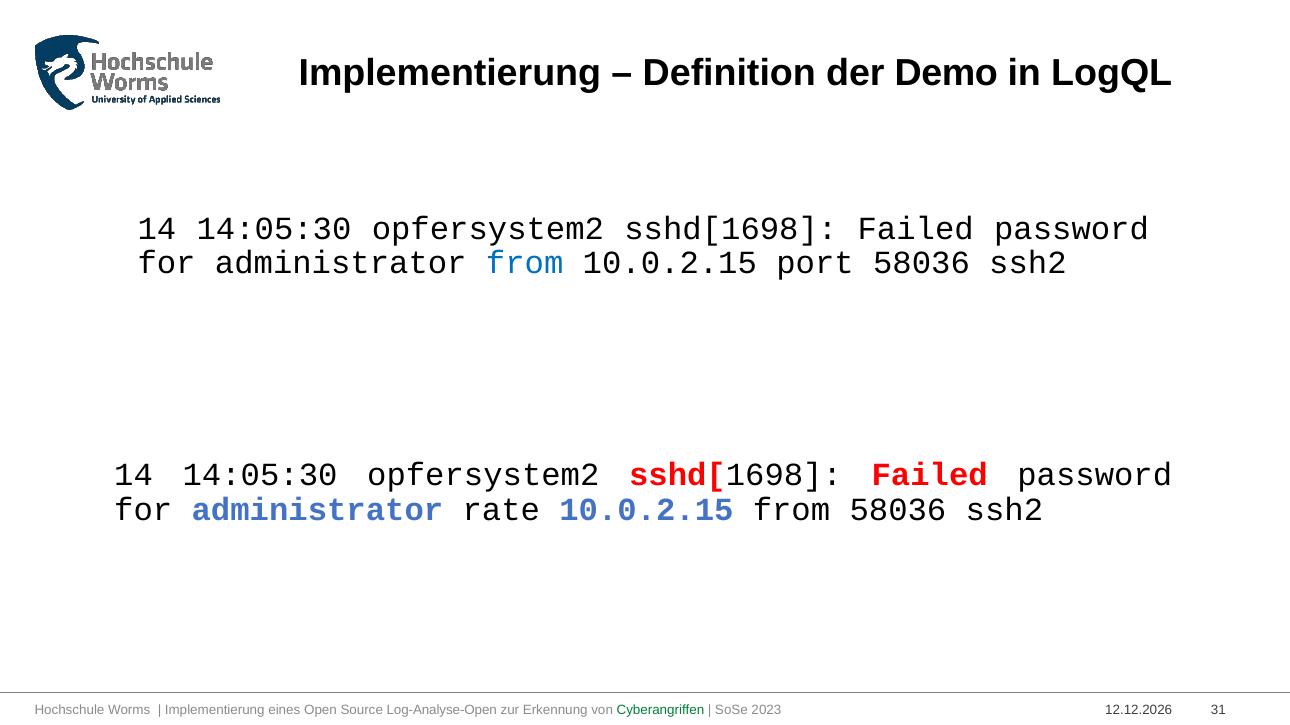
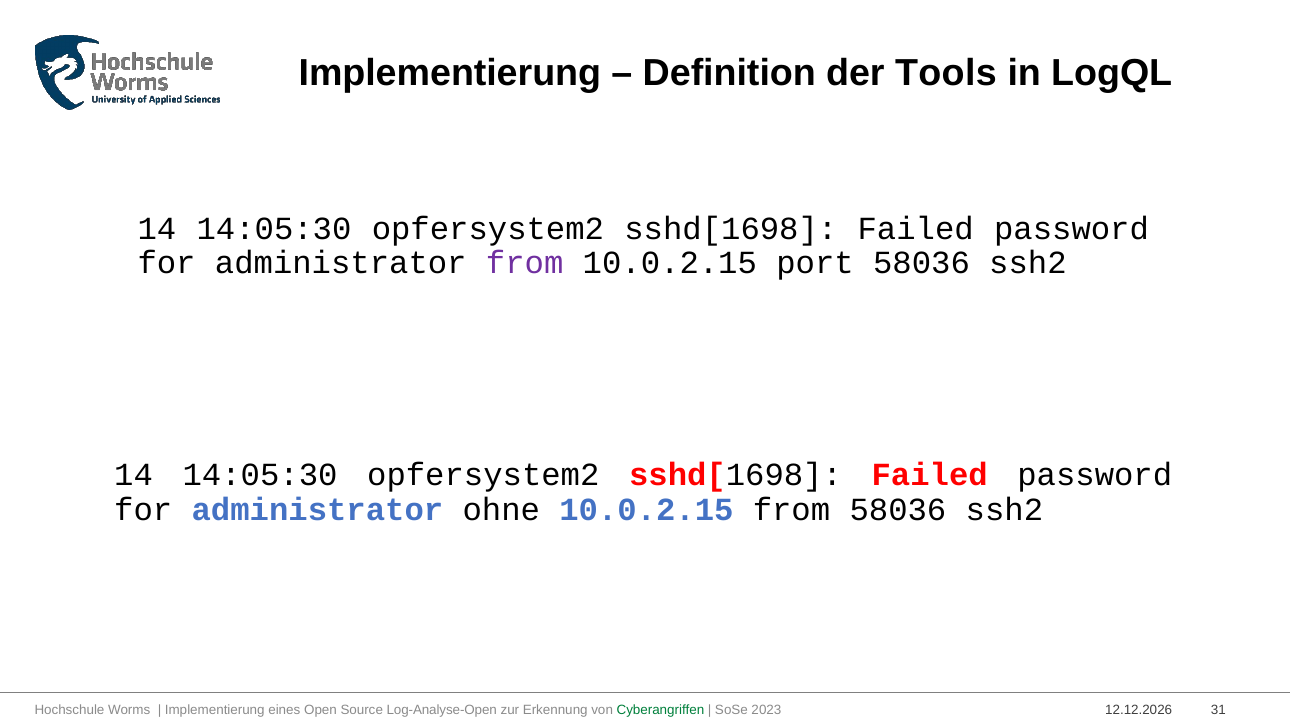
Demo: Demo -> Tools (946, 73)
from colour: blue -> purple (525, 263)
rate: rate -> ohne (501, 511)
